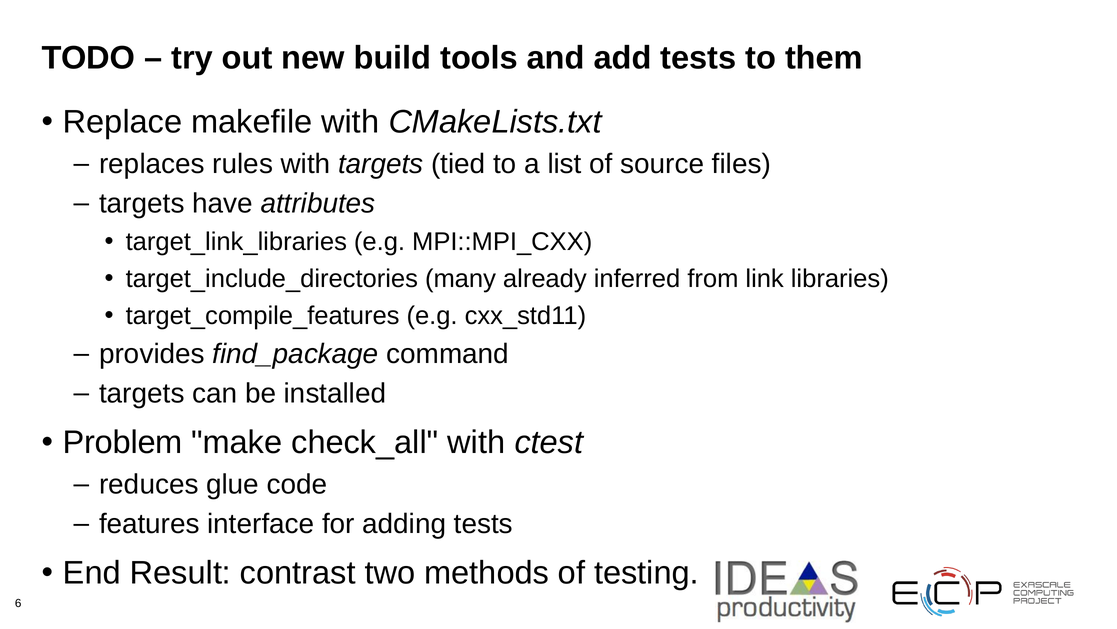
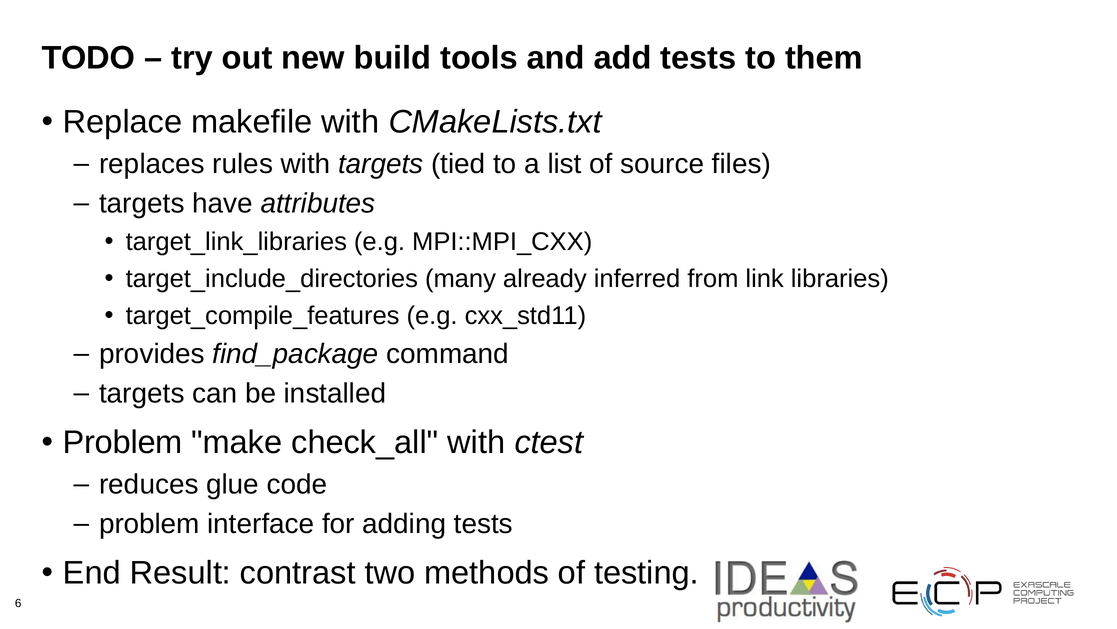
features: features -> problem (149, 524)
